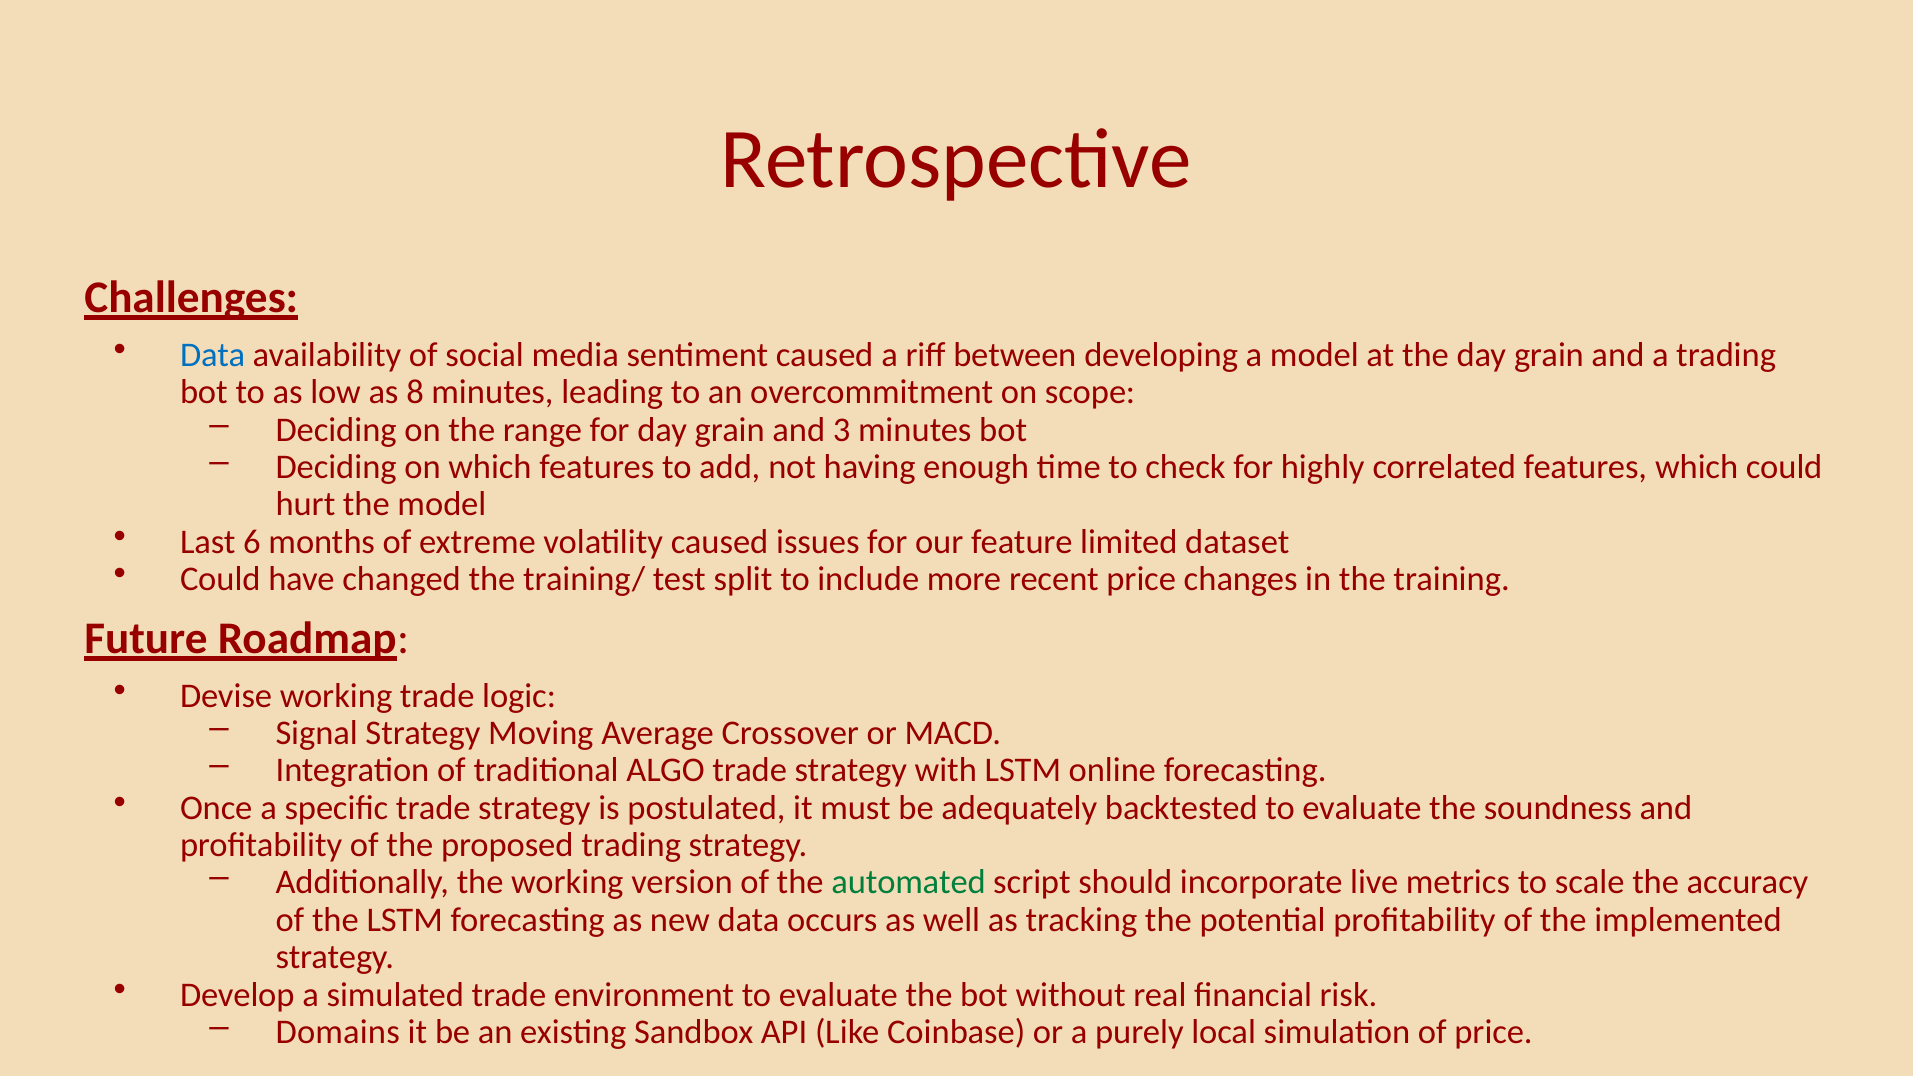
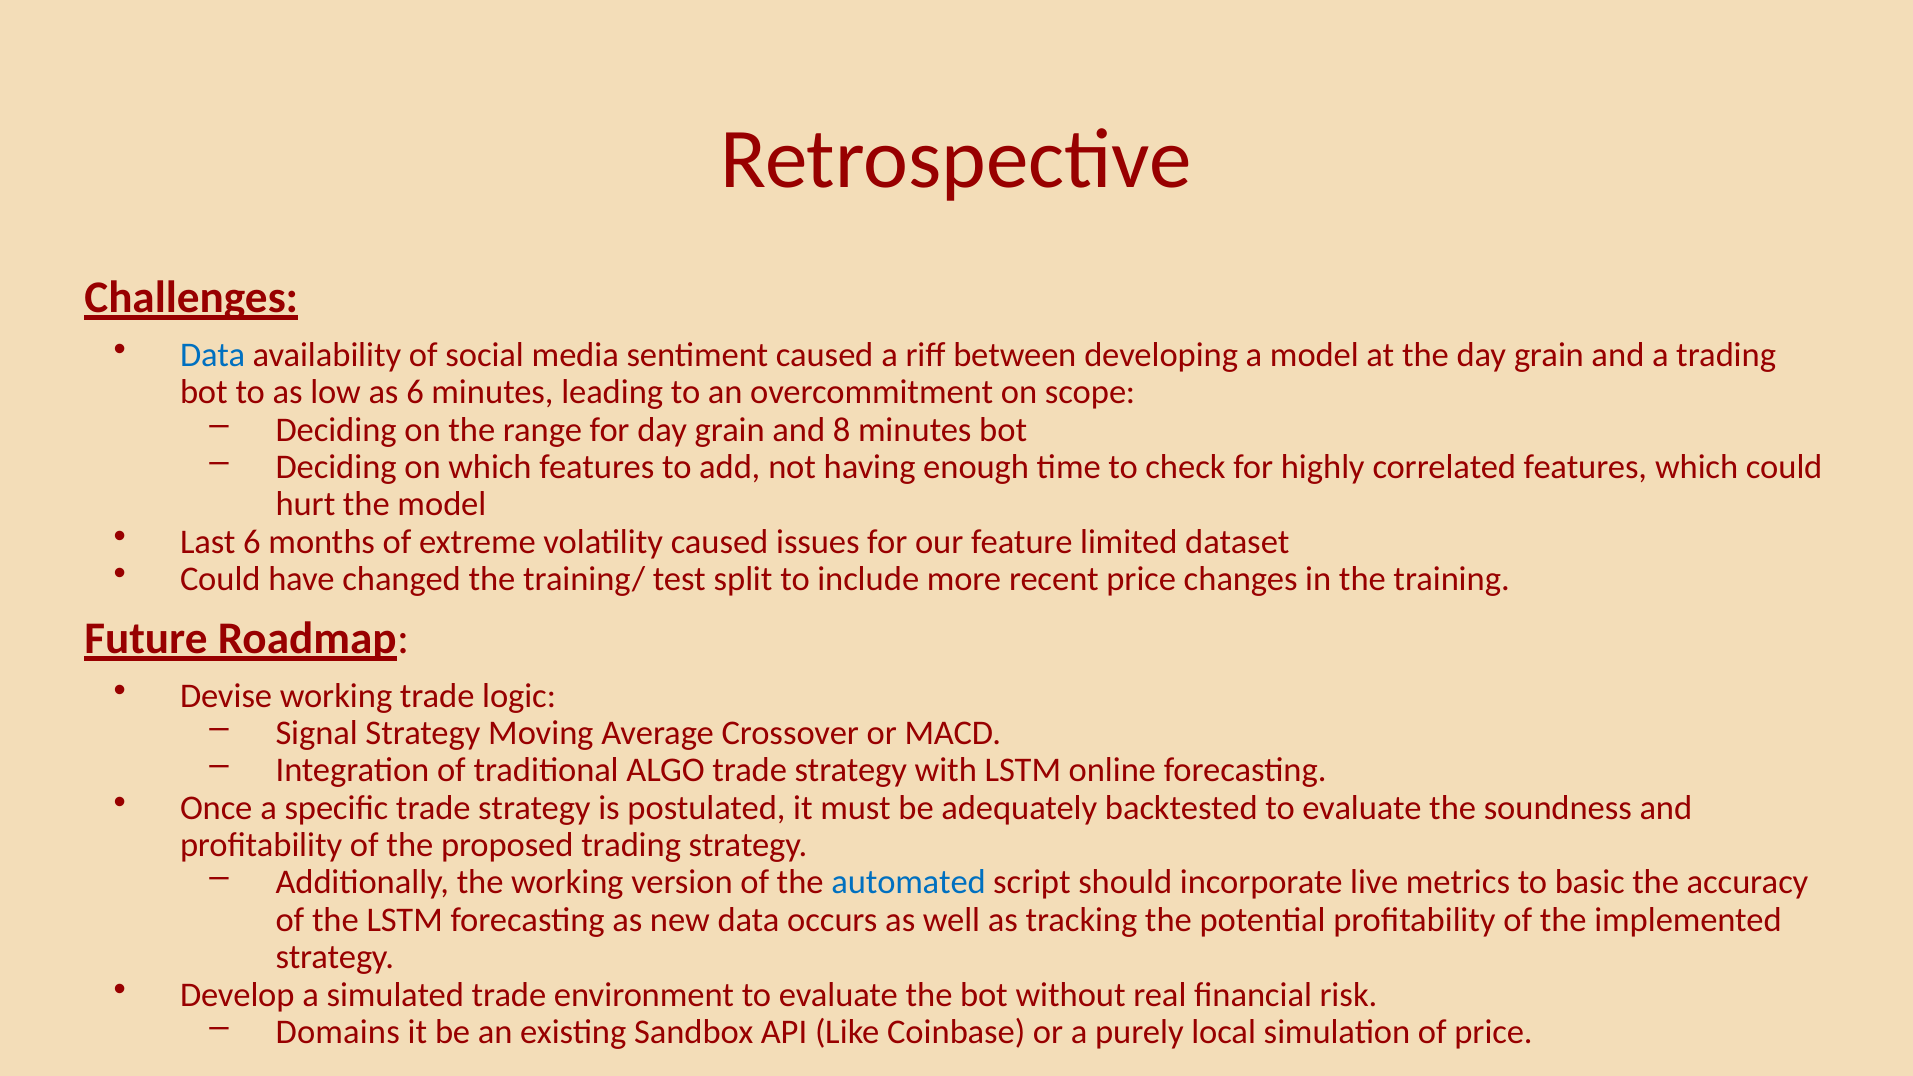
as 8: 8 -> 6 (415, 392)
3: 3 -> 8 (842, 430)
automated colour: green -> blue (909, 883)
scale: scale -> basic (1590, 883)
